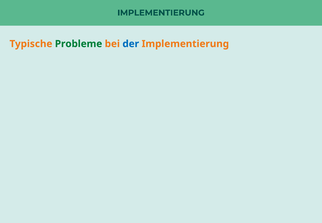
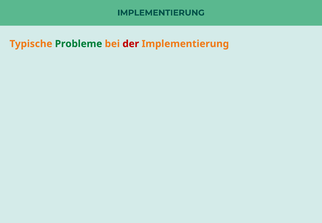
der colour: blue -> red (131, 44)
